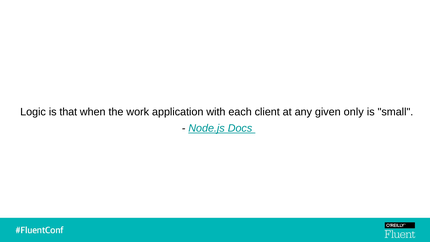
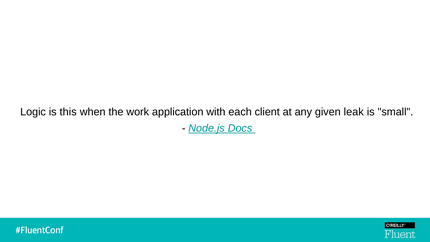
that: that -> this (68, 112)
only: only -> leak (354, 112)
